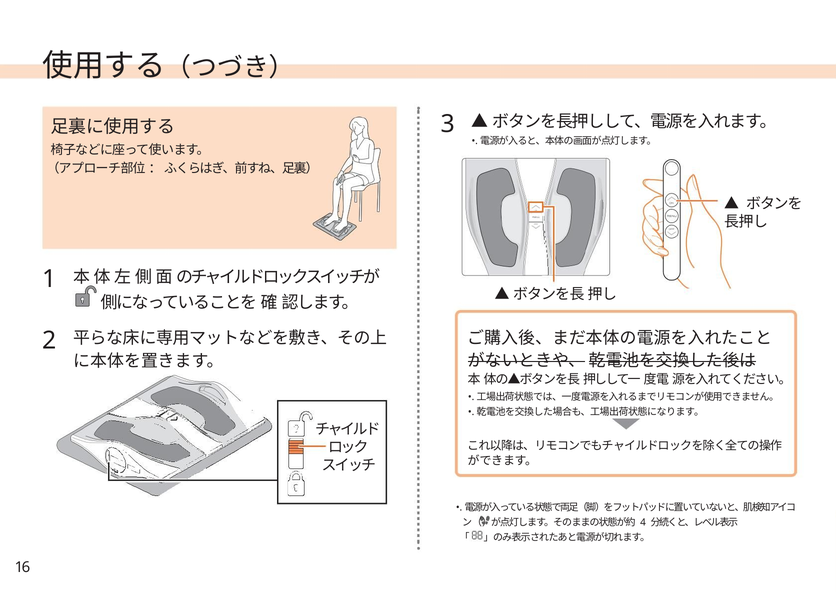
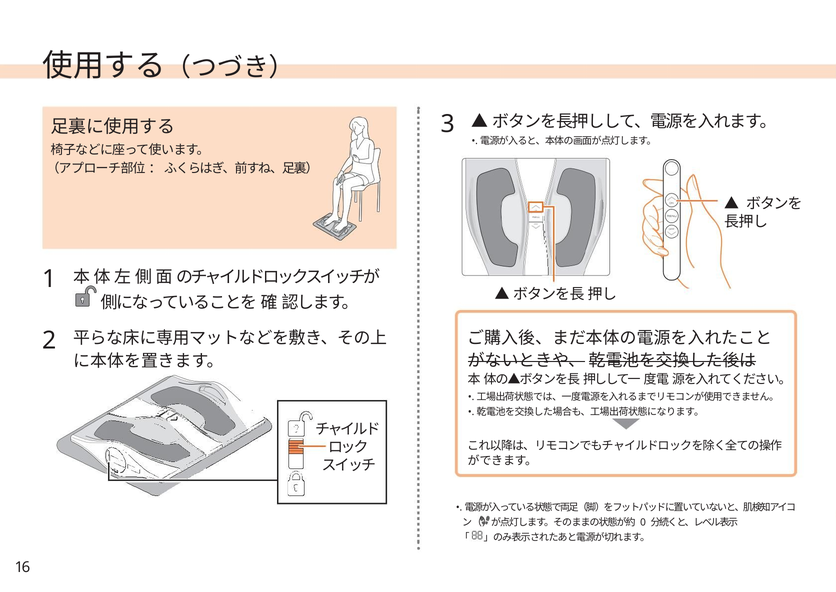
4: 4 -> 0 (643, 522)
